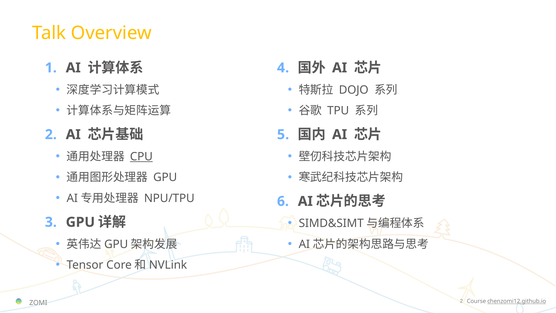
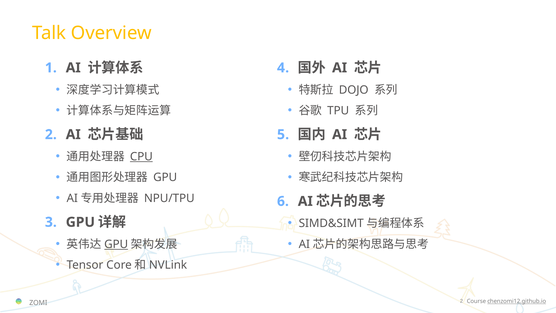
GPU underline: none -> present (116, 244)
